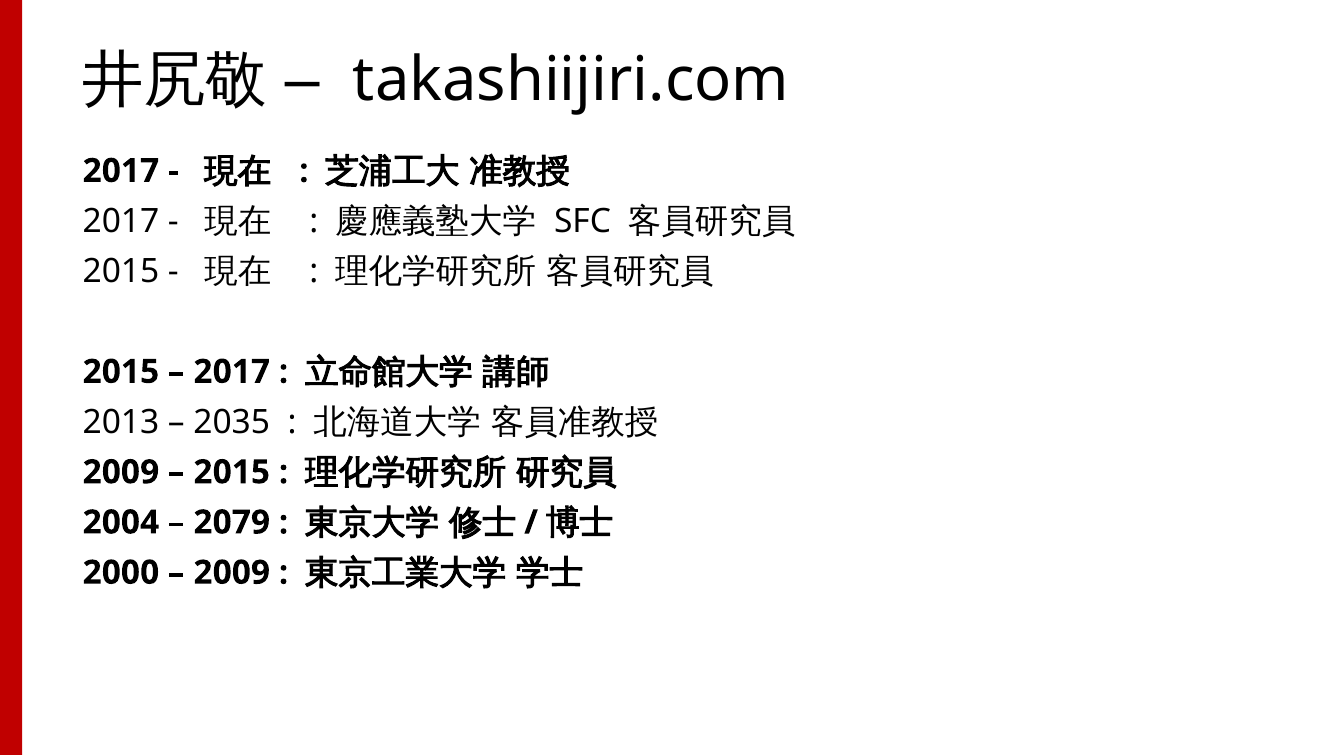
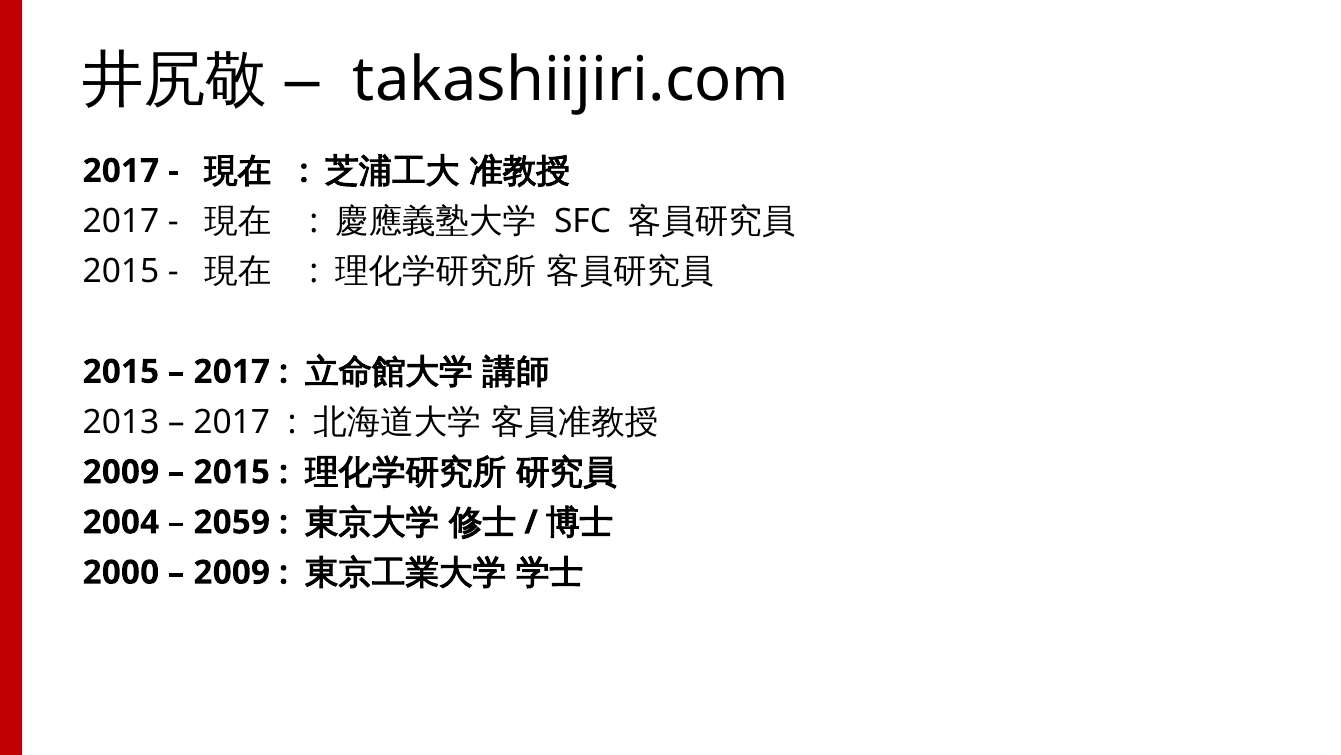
2035: 2035 -> 2017 (232, 422)
2079: 2079 -> 2059 (232, 522)
